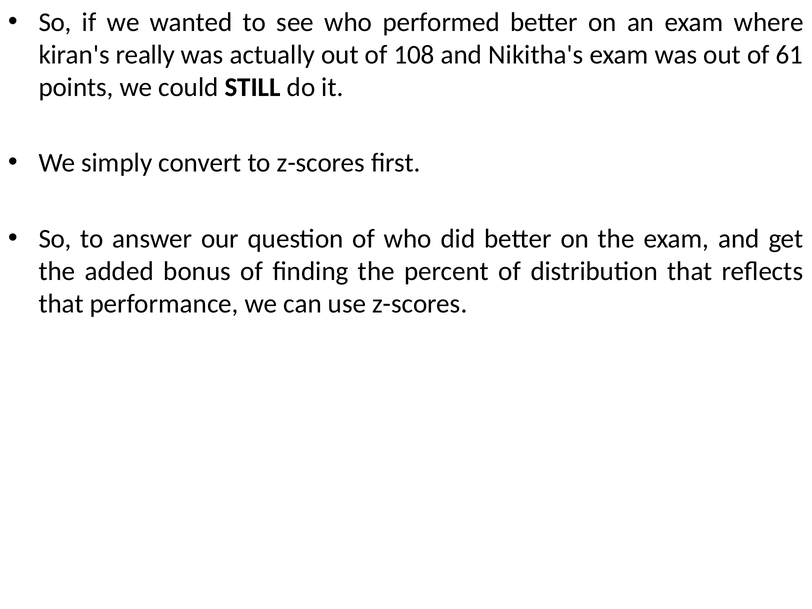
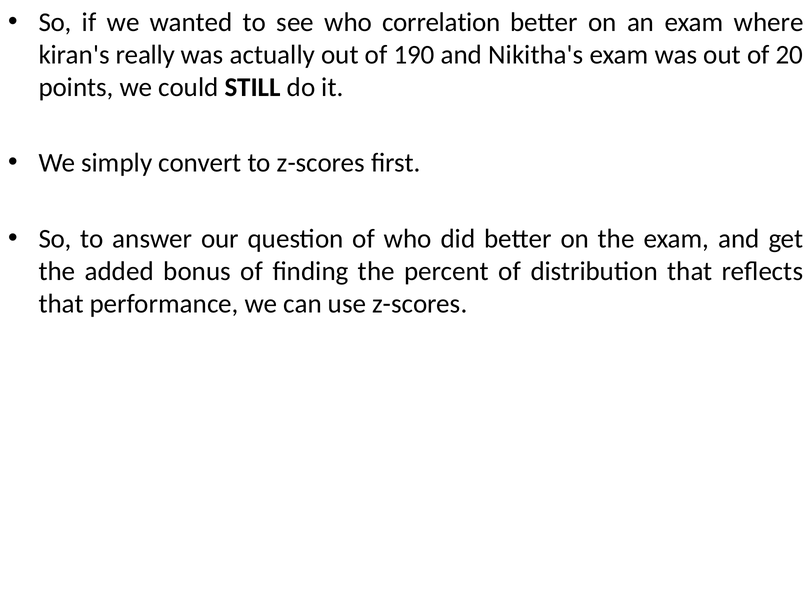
performed: performed -> correlation (441, 22)
108: 108 -> 190 (414, 55)
61: 61 -> 20 (789, 55)
